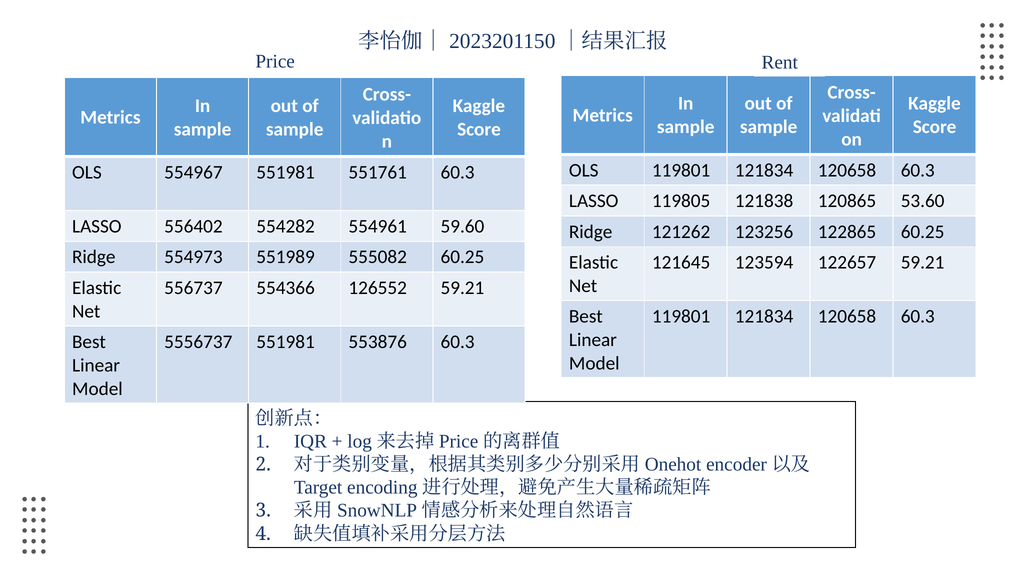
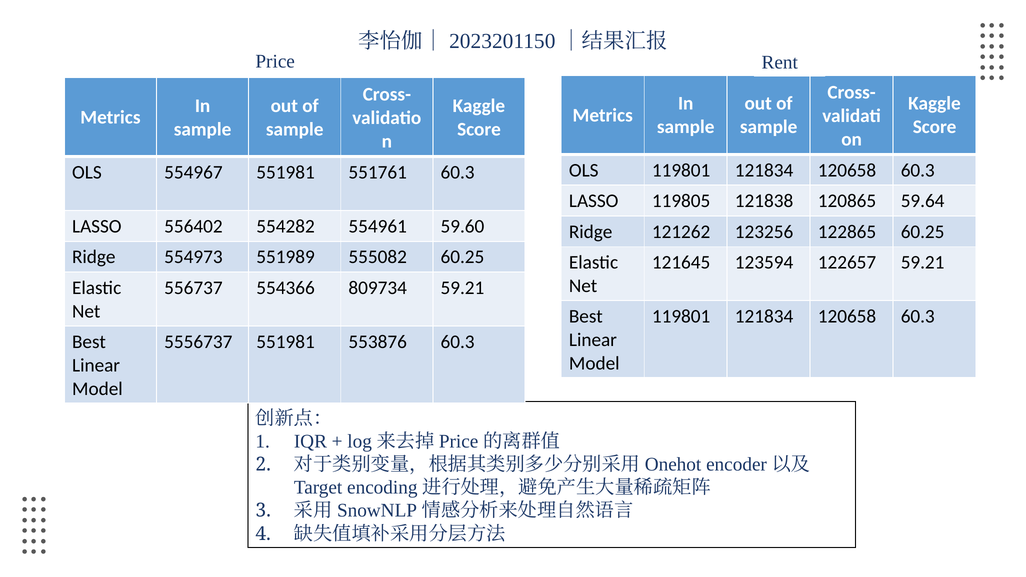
53.60: 53.60 -> 59.64 (923, 201)
126552: 126552 -> 809734 (378, 288)
